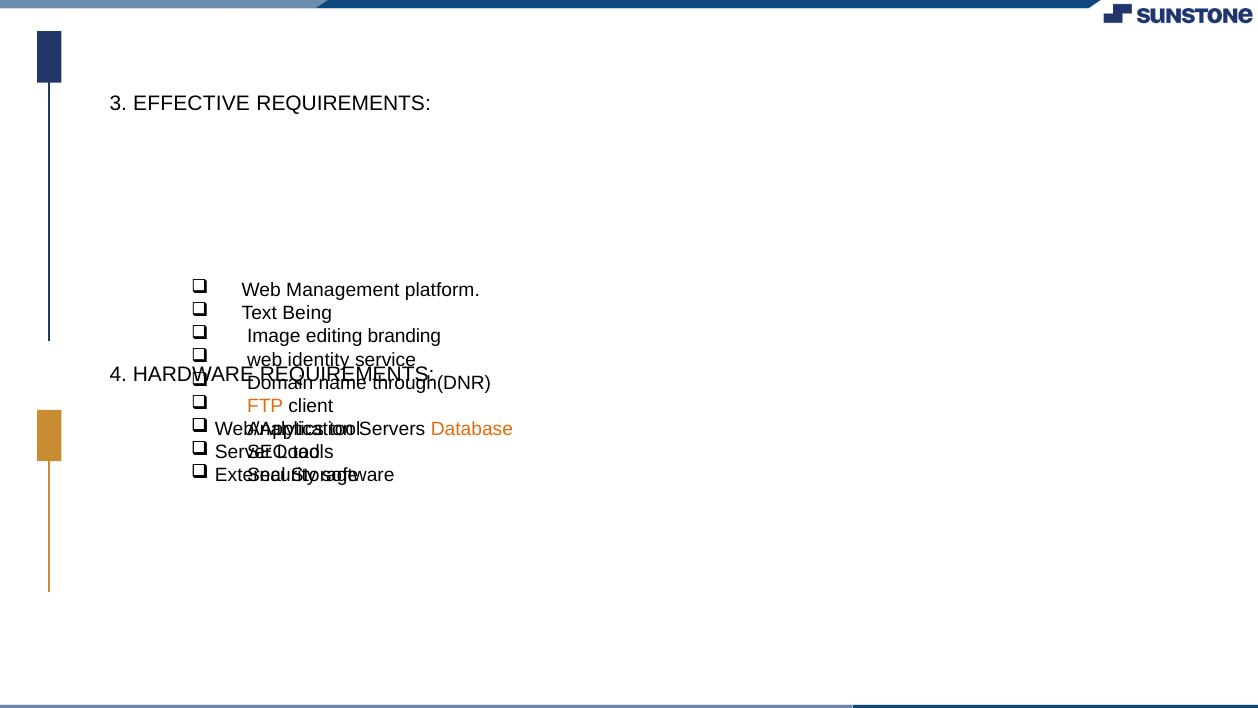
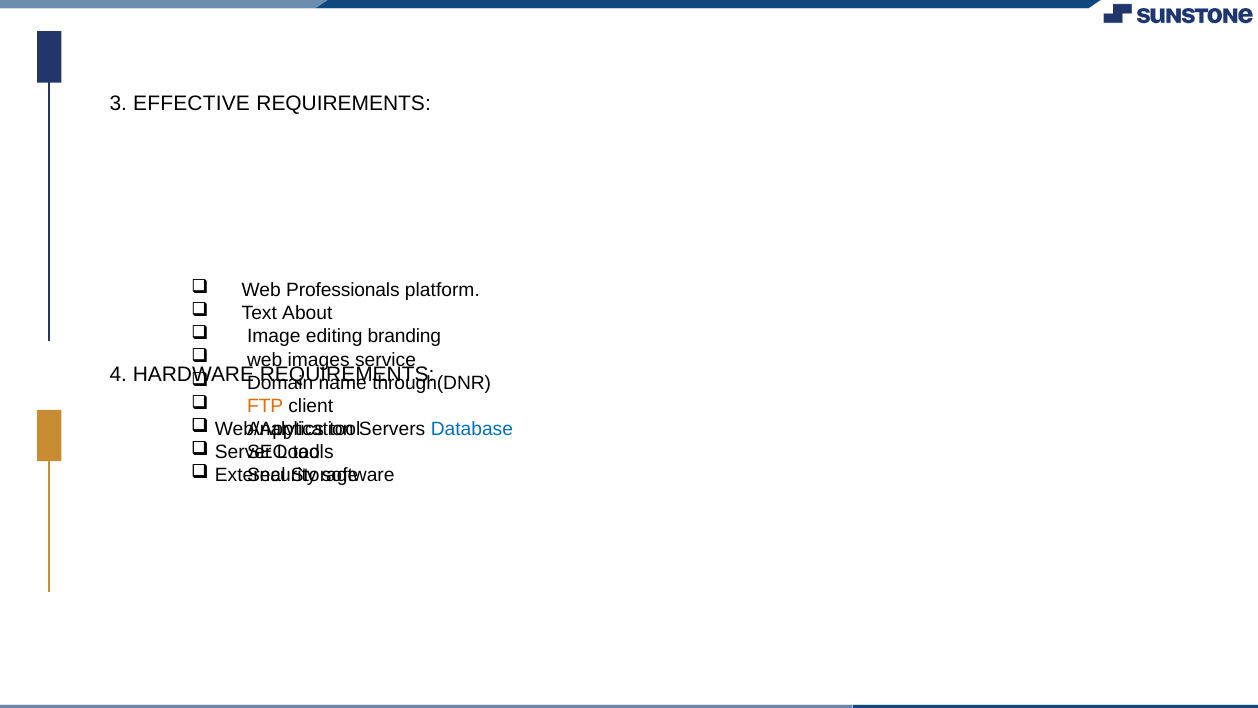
Management: Management -> Professionals (343, 290)
Being: Being -> About (307, 313)
identity: identity -> images (319, 360)
Database colour: orange -> blue (472, 429)
